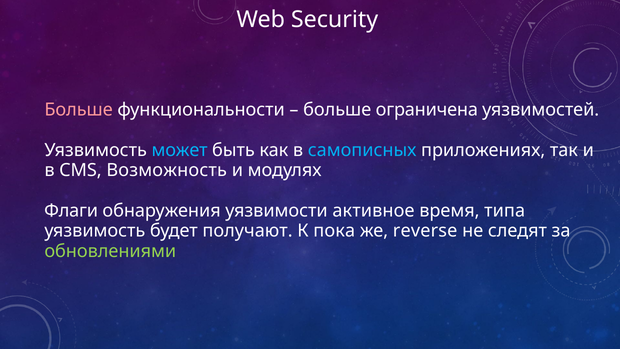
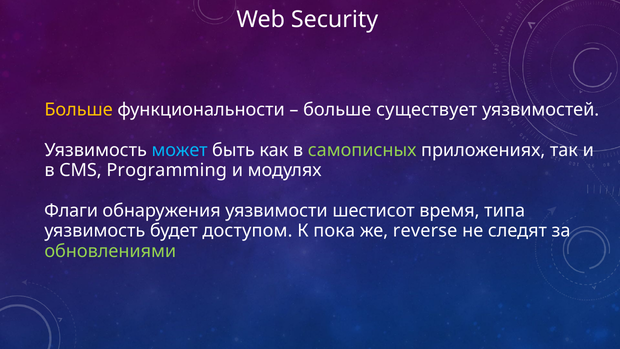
Больше colour: pink -> yellow (79, 110)
ограничена: ограничена -> существует (427, 110)
самописных colour: light blue -> light green (362, 150)
Возможность: Возможность -> Programming (167, 170)
активное: активное -> шестисот (374, 210)
получают: получают -> доступом (247, 231)
